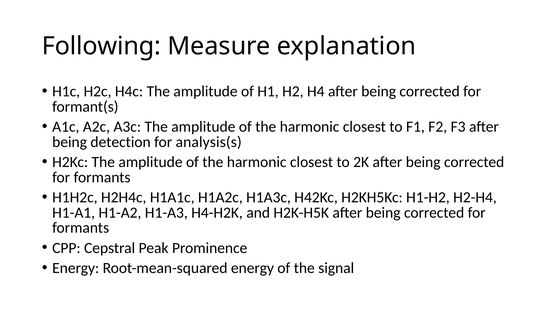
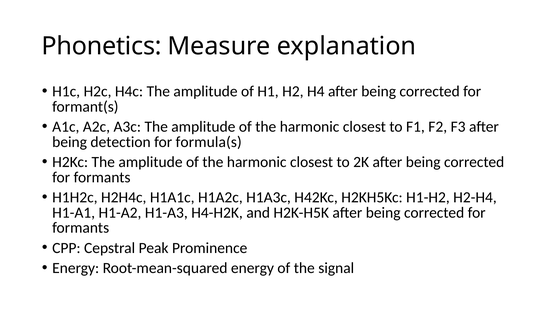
Following: Following -> Phonetics (102, 46)
analysis(s: analysis(s -> formula(s (209, 142)
